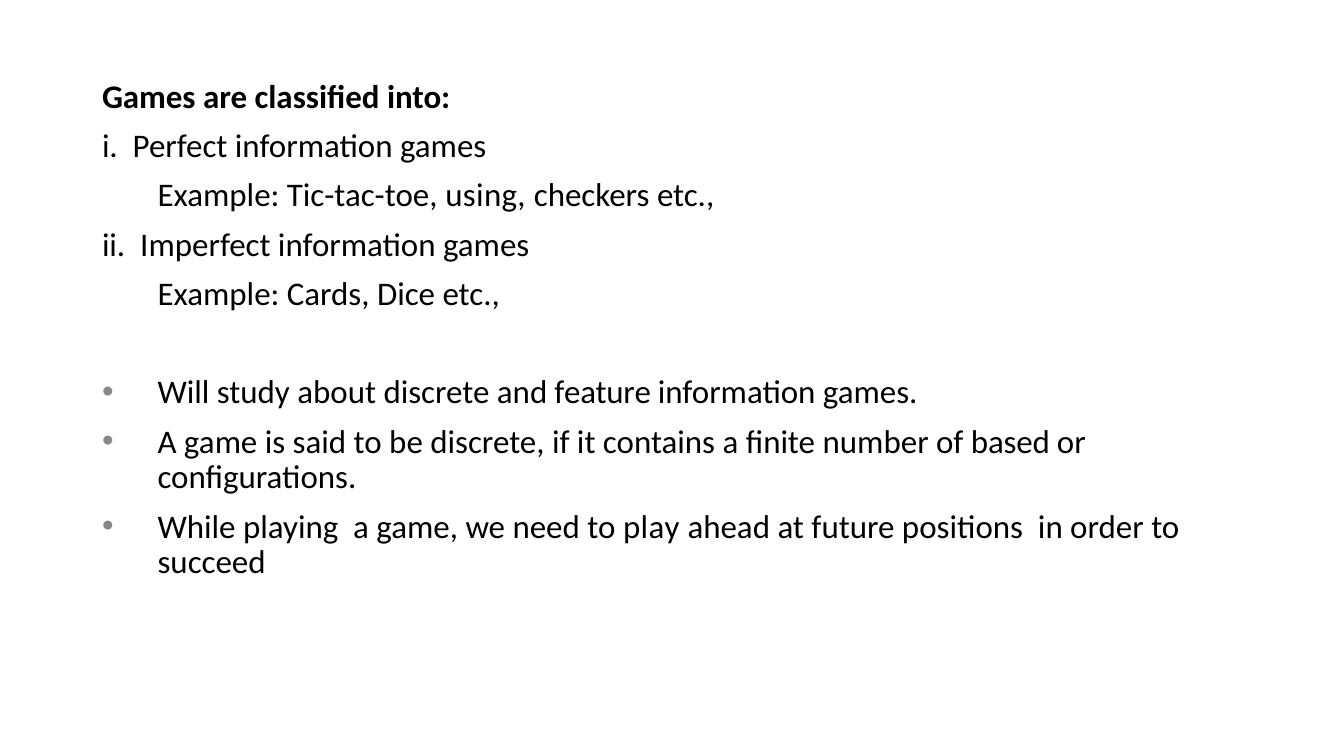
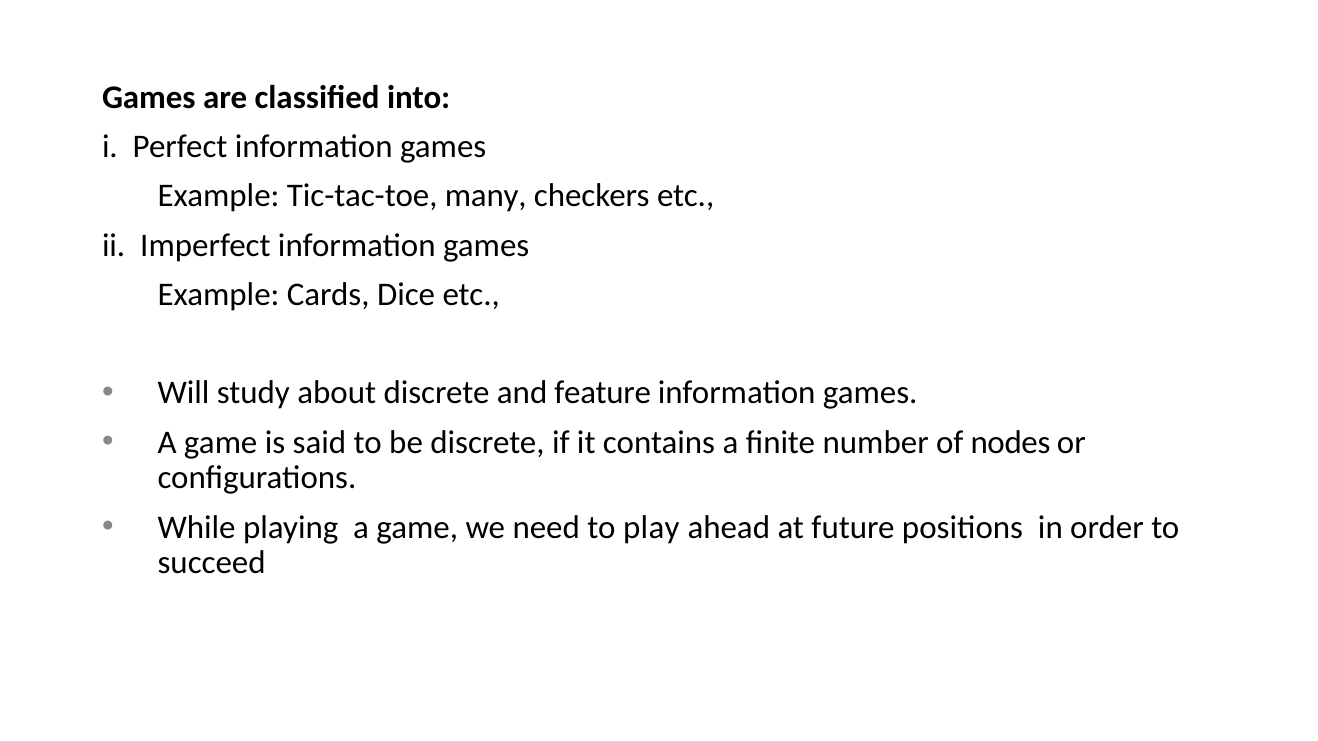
using: using -> many (486, 196)
based: based -> nodes (1010, 443)
